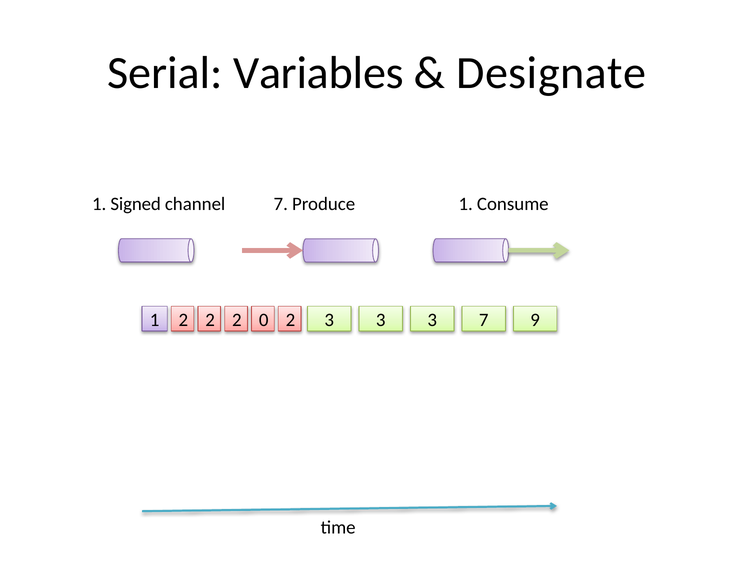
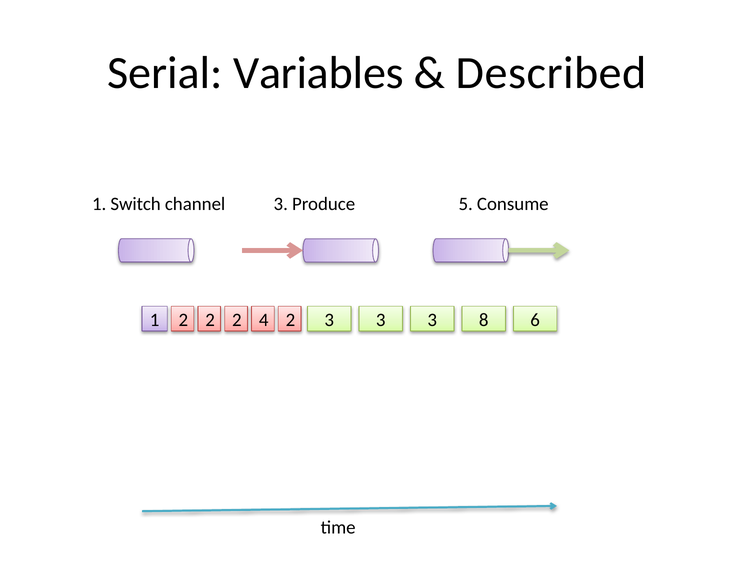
Designate: Designate -> Described (551, 73)
Signed: Signed -> Switch (136, 204)
channel 7: 7 -> 3 (281, 204)
Produce 1: 1 -> 5 (466, 204)
0: 0 -> 4 (264, 319)
2 7: 7 -> 8 (484, 319)
9: 9 -> 6 (535, 319)
